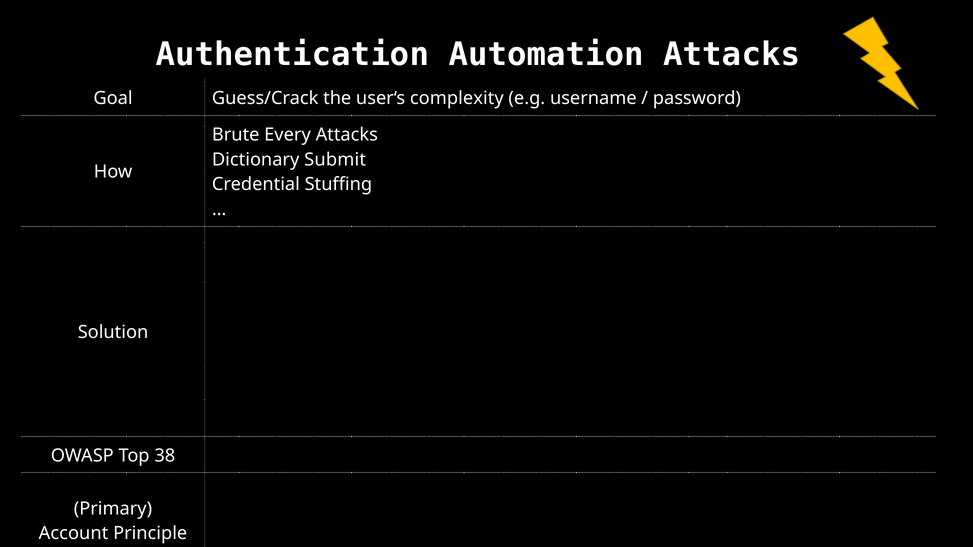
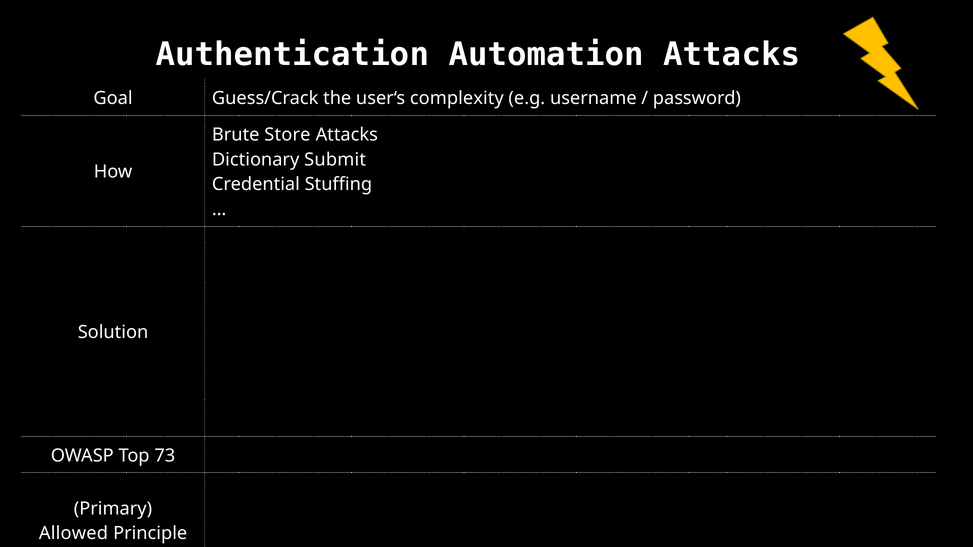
Every: Every -> Store (287, 135)
38: 38 -> 73 (165, 456)
Account: Account -> Allowed (73, 534)
